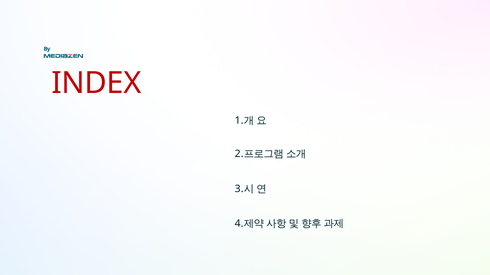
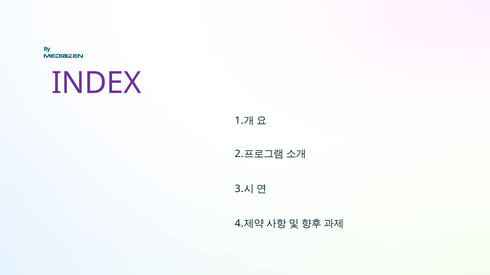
INDEX colour: red -> purple (96, 83)
